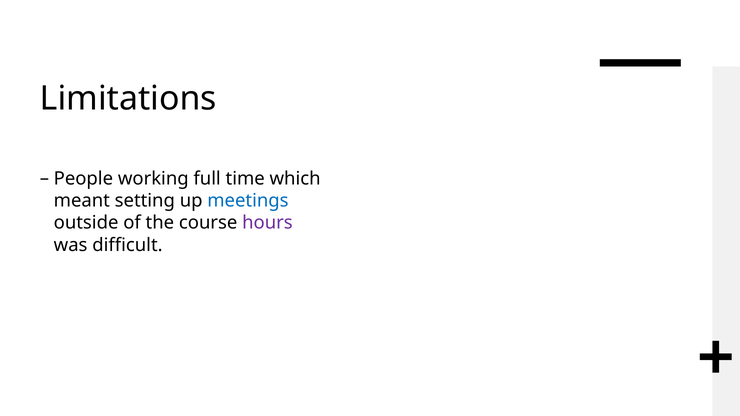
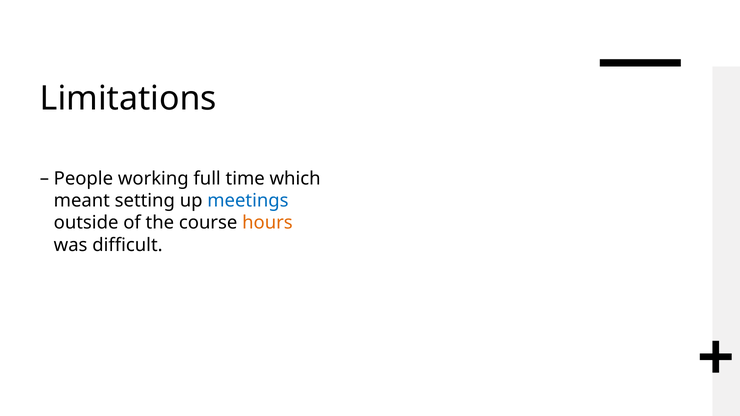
hours colour: purple -> orange (267, 223)
